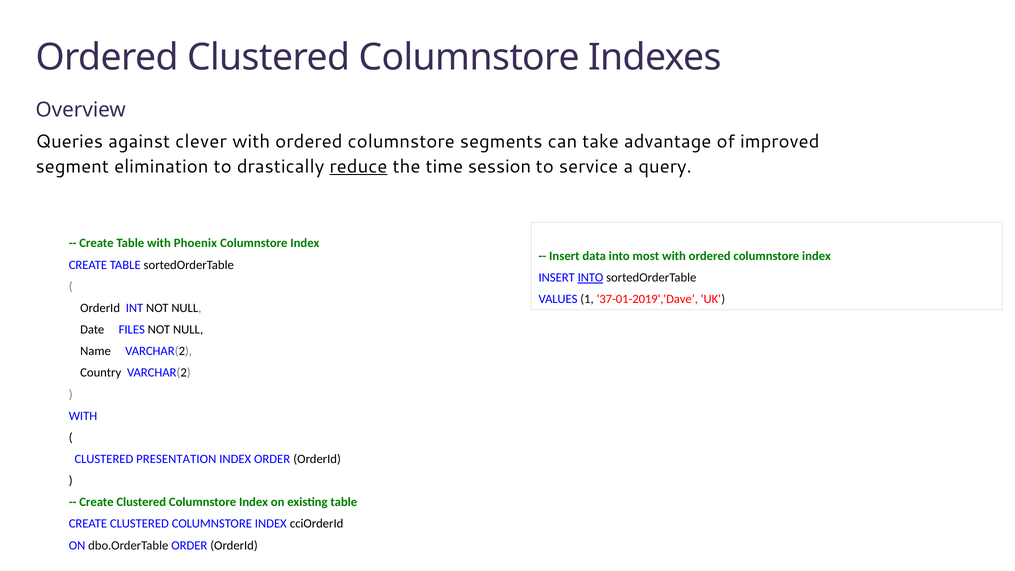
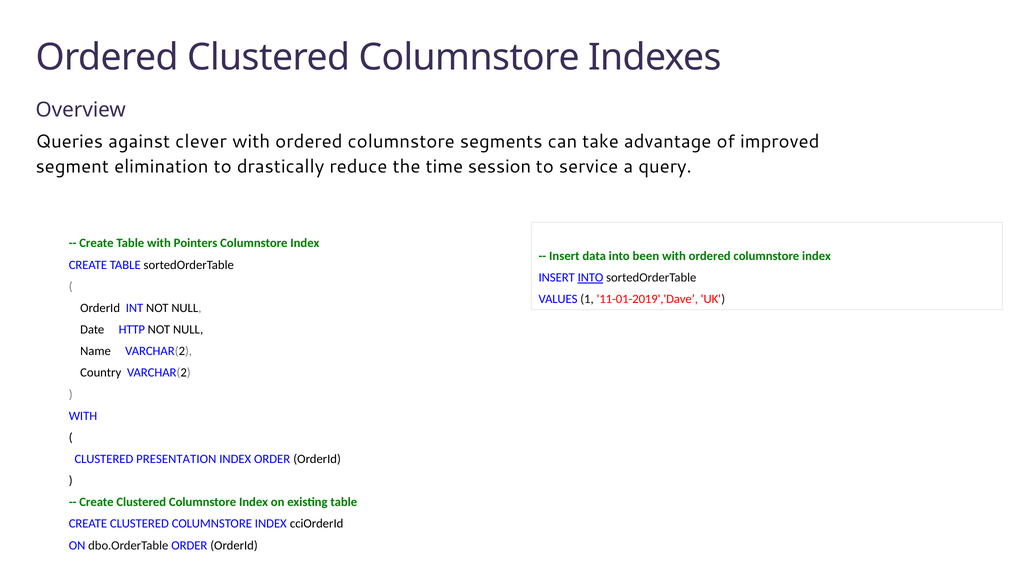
reduce underline: present -> none (358, 166)
Phoenix: Phoenix -> Pointers (195, 243)
most: most -> been (646, 256)
37-01-2019','Dave: 37-01-2019','Dave -> 11-01-2019','Dave (647, 299)
FILES: FILES -> HTTP (132, 330)
